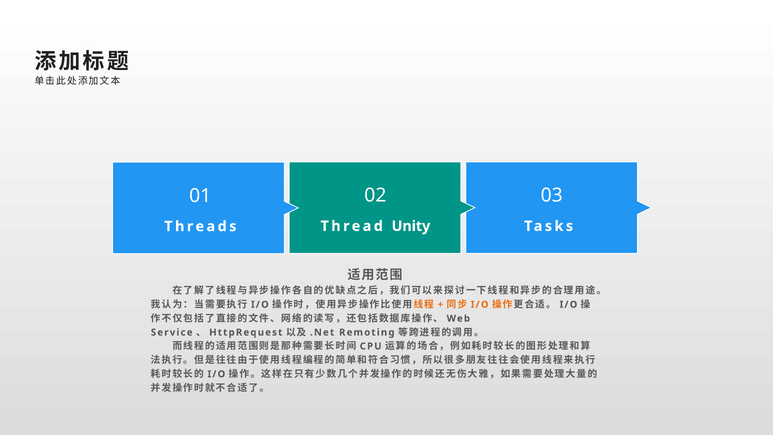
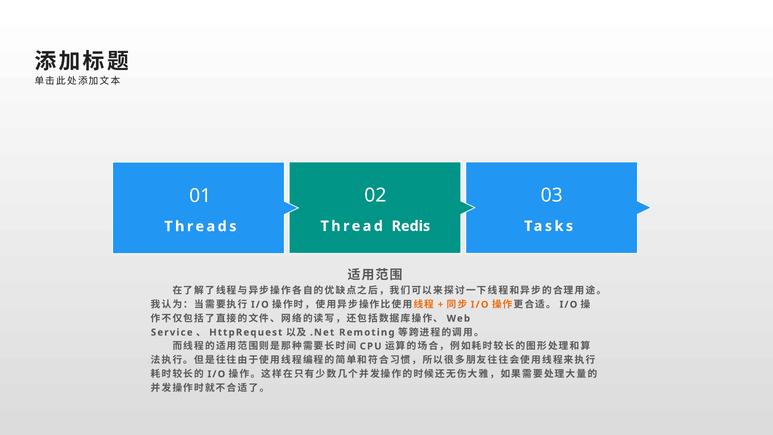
Unity: Unity -> Redis (411, 226)
